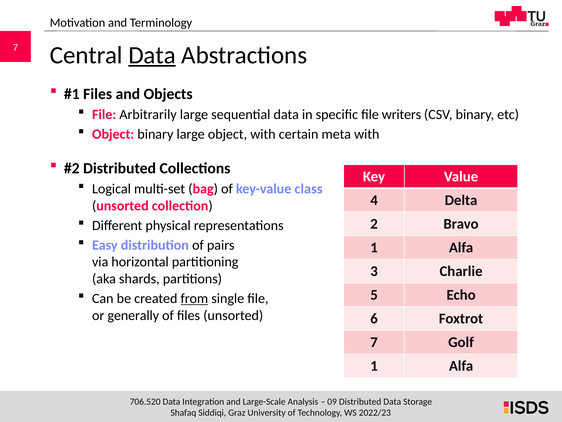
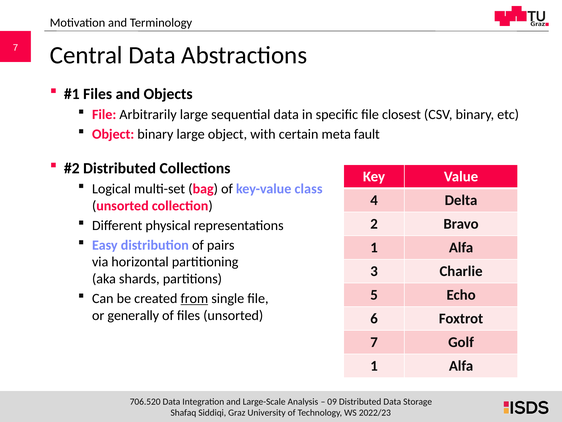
Data underline: present -> none (152, 55)
writers: writers -> closest (401, 114)
meta with: with -> fault (367, 134)
